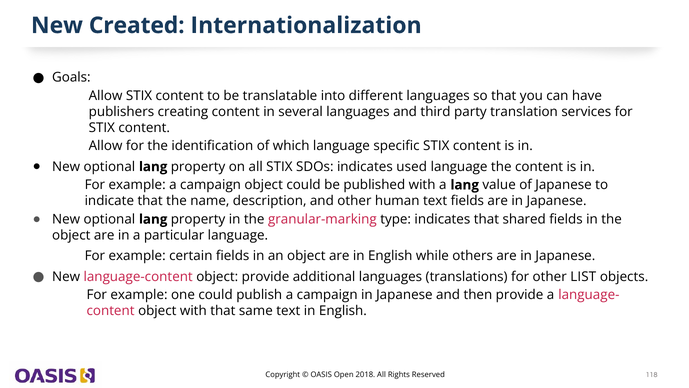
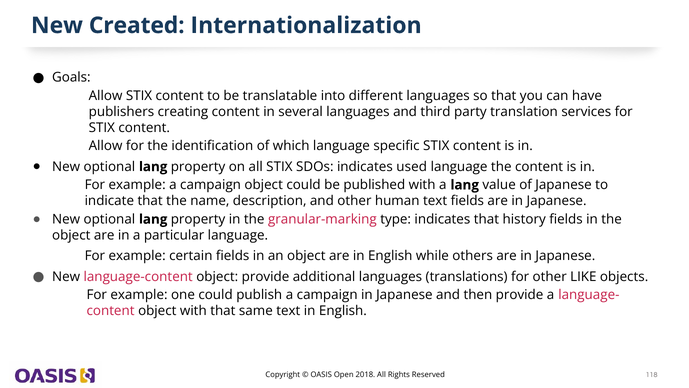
shared: shared -> history (524, 219)
LIST: LIST -> LIKE (583, 276)
